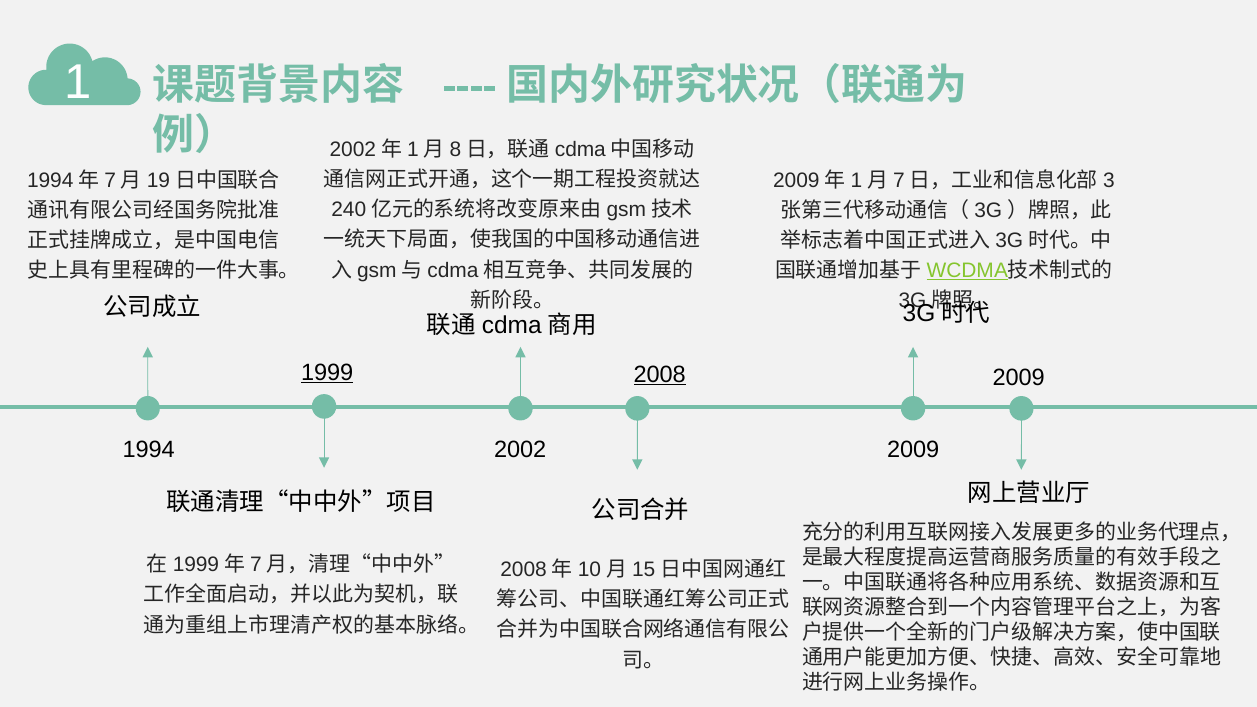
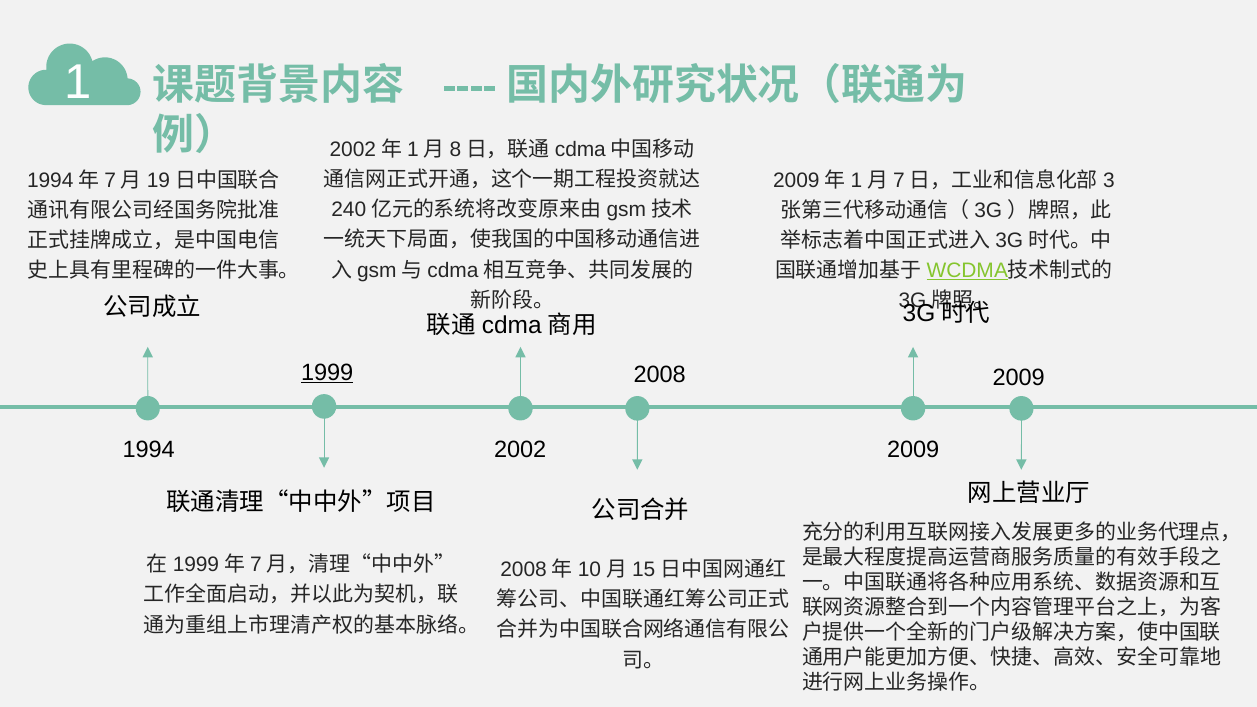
2008 underline: present -> none (660, 374)
